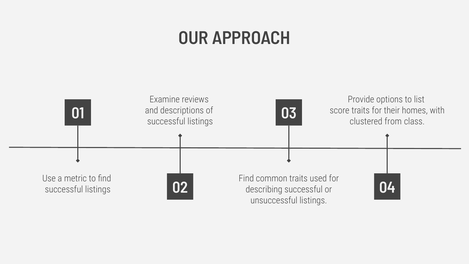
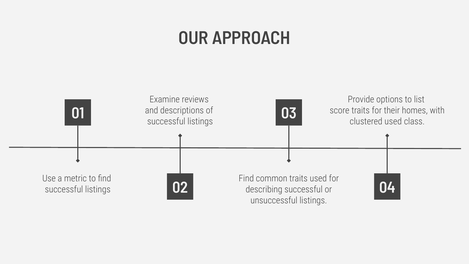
clustered from: from -> used (393, 121)
